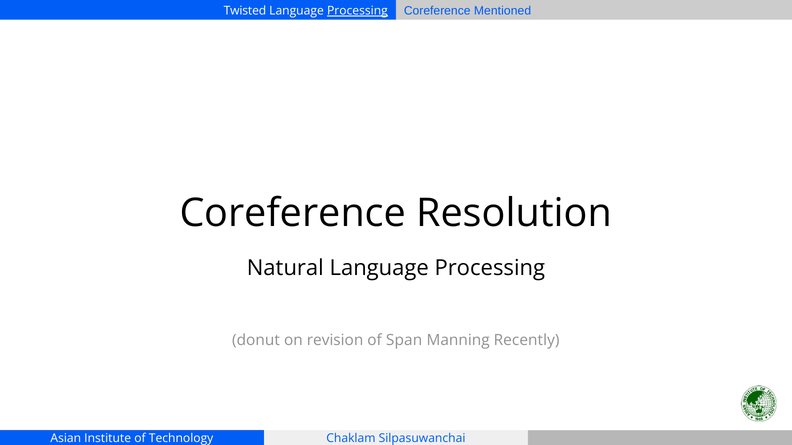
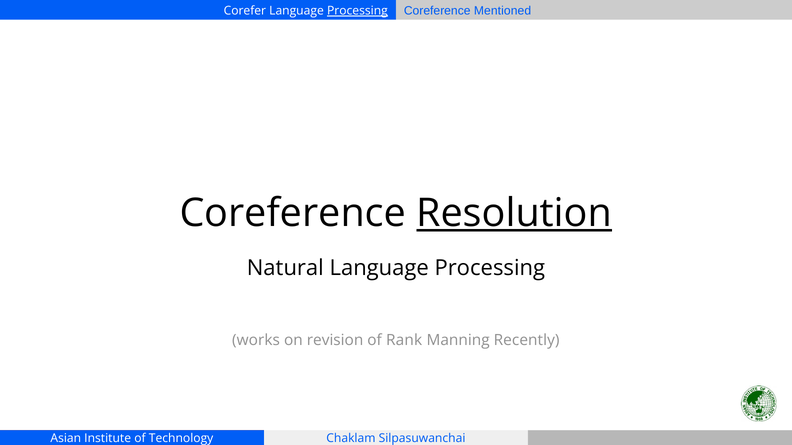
Twisted: Twisted -> Corefer (245, 11)
Resolution underline: none -> present (514, 213)
donut: donut -> works (256, 340)
Span: Span -> Rank (404, 340)
